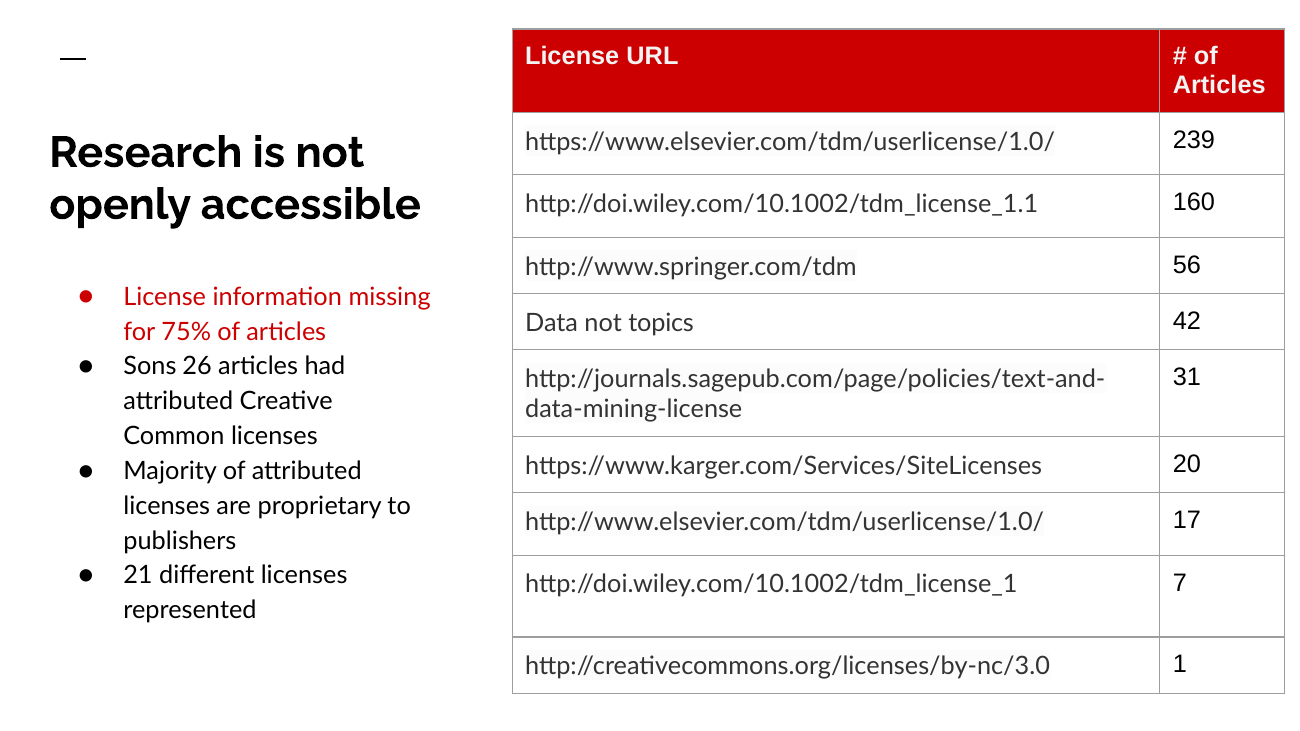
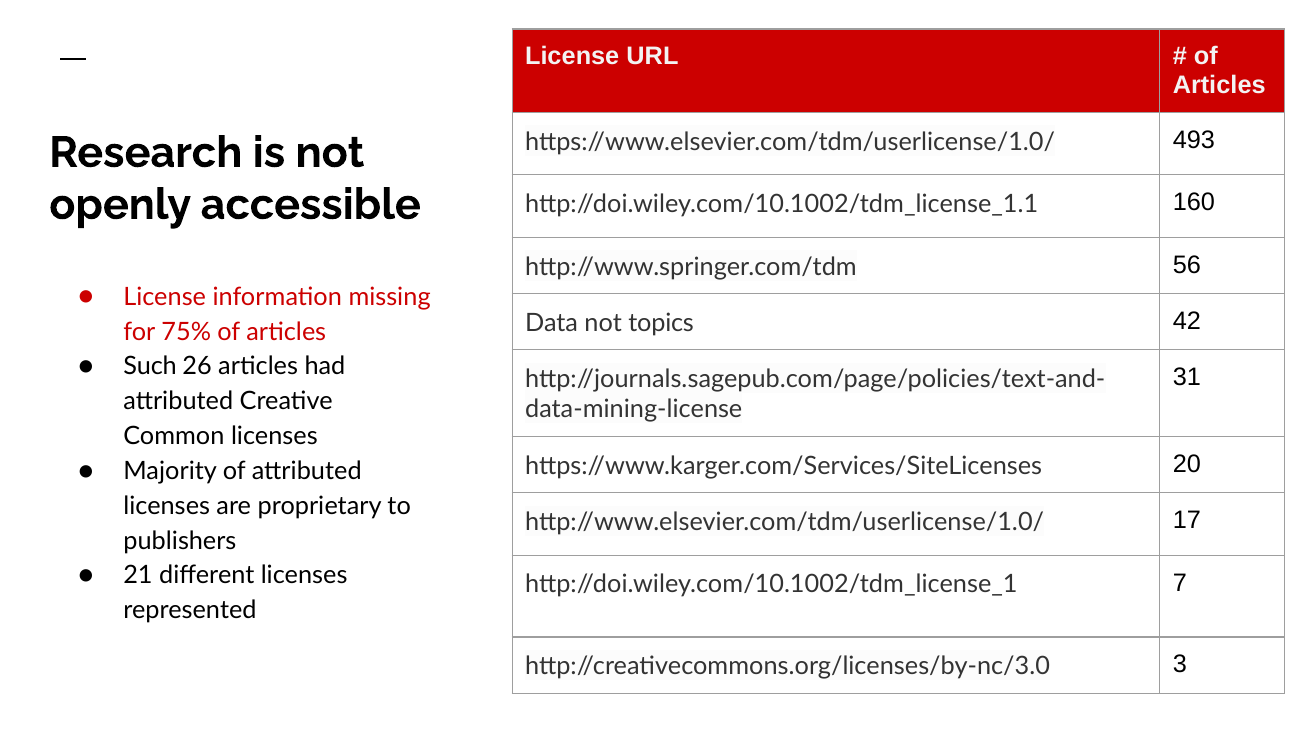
239: 239 -> 493 (1194, 140)
Sons: Sons -> Such (150, 367)
1: 1 -> 3 (1180, 665)
